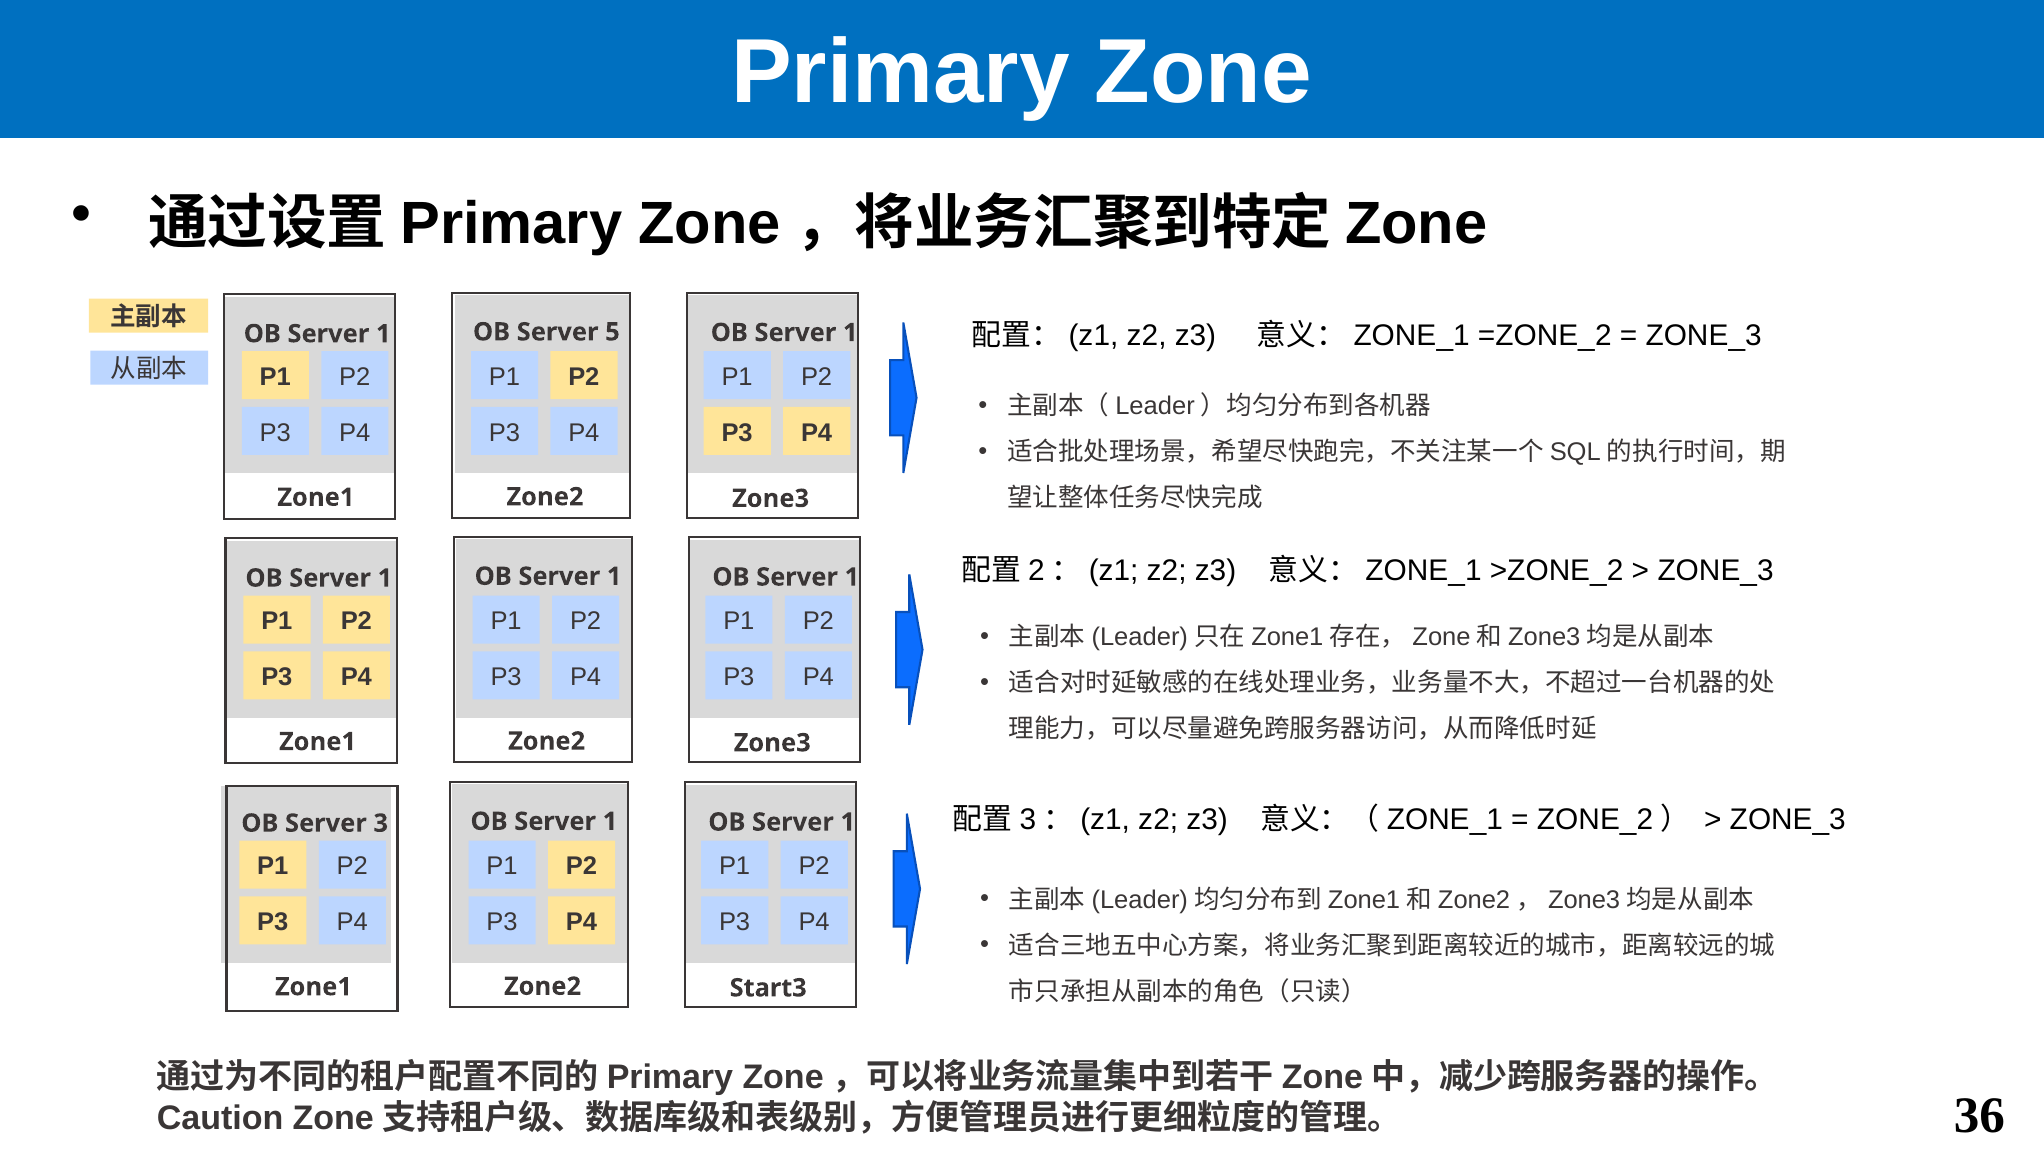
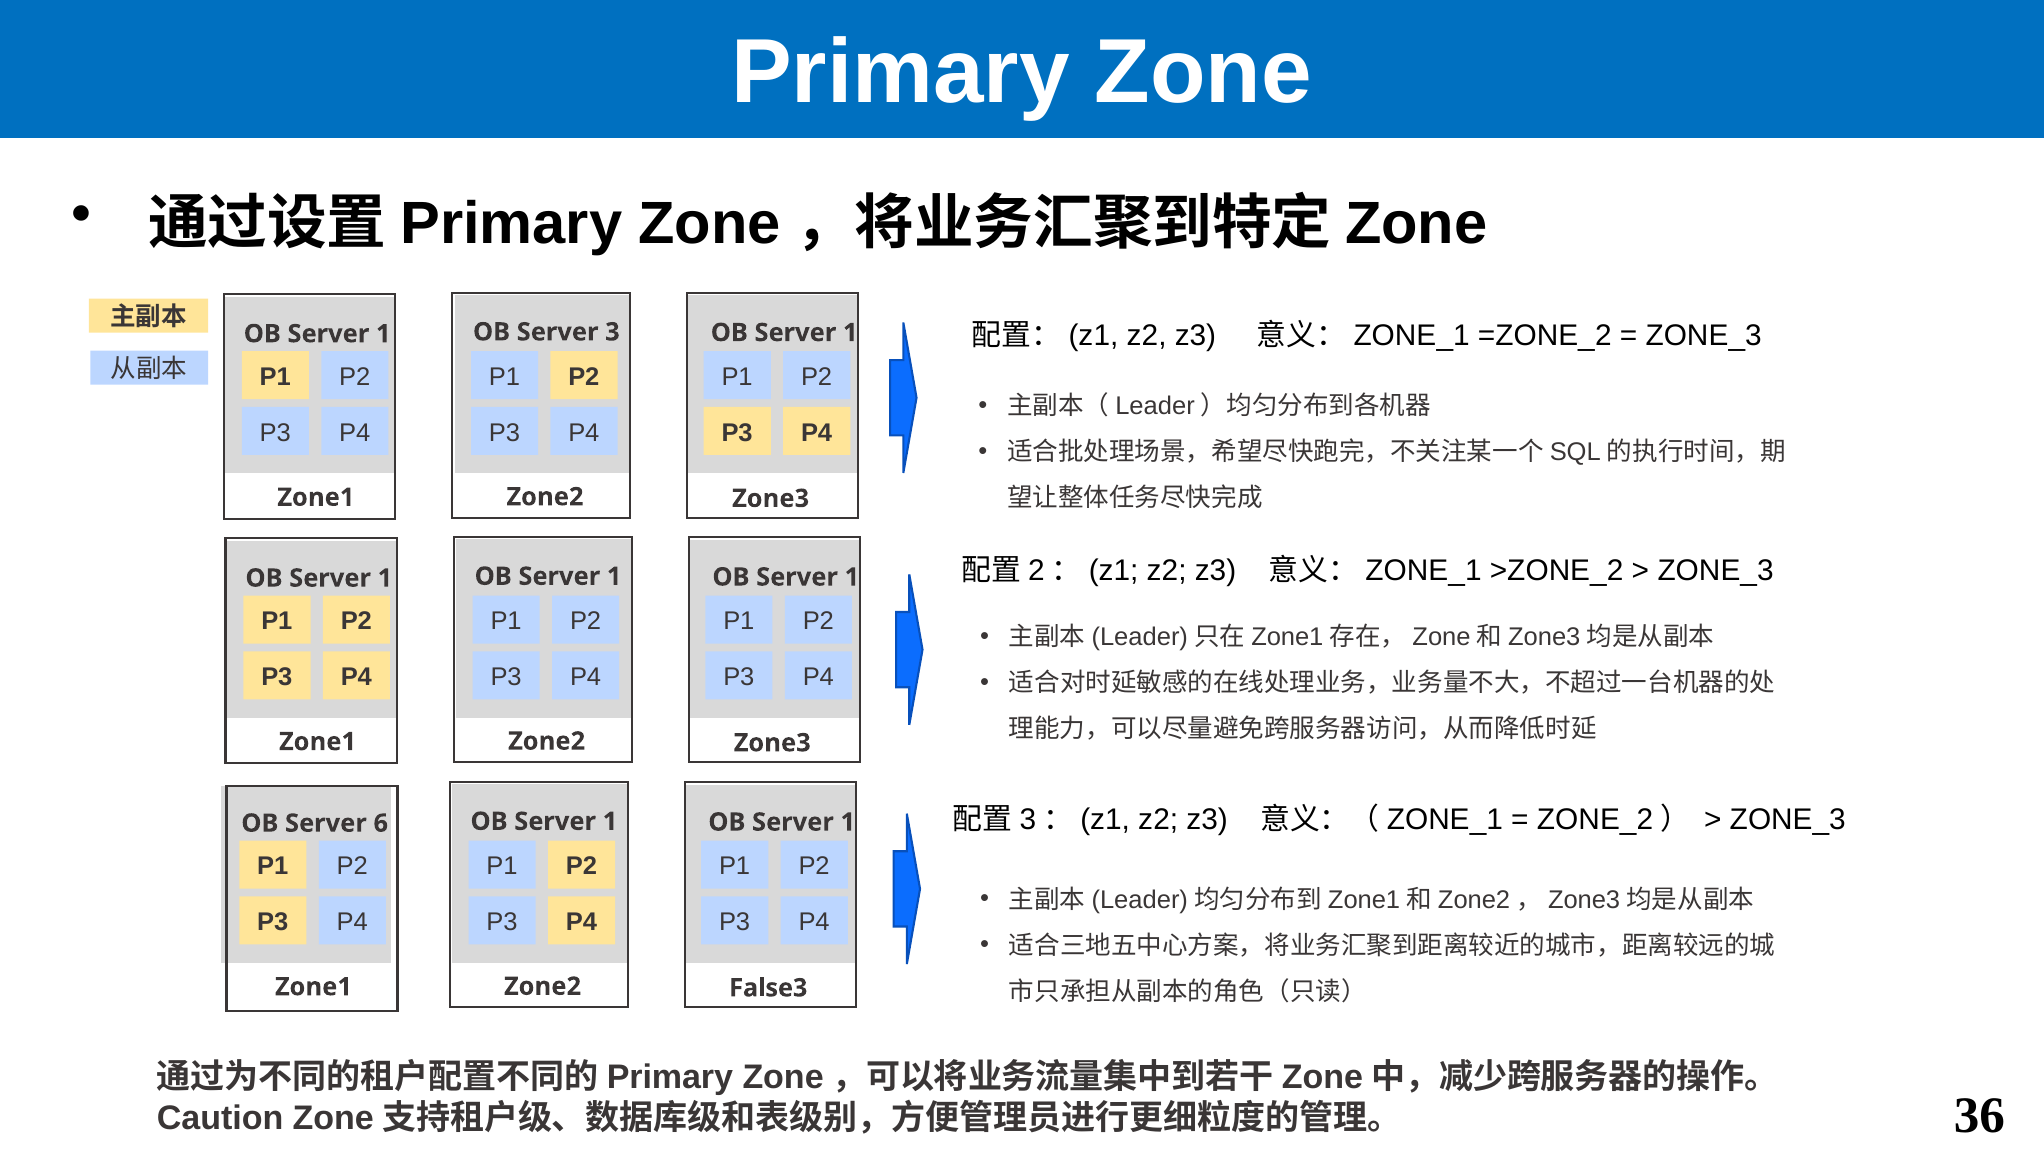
5: 5 -> 3 (613, 332)
3: 3 -> 6 (381, 823)
Start3: Start3 -> False3 (768, 988)
